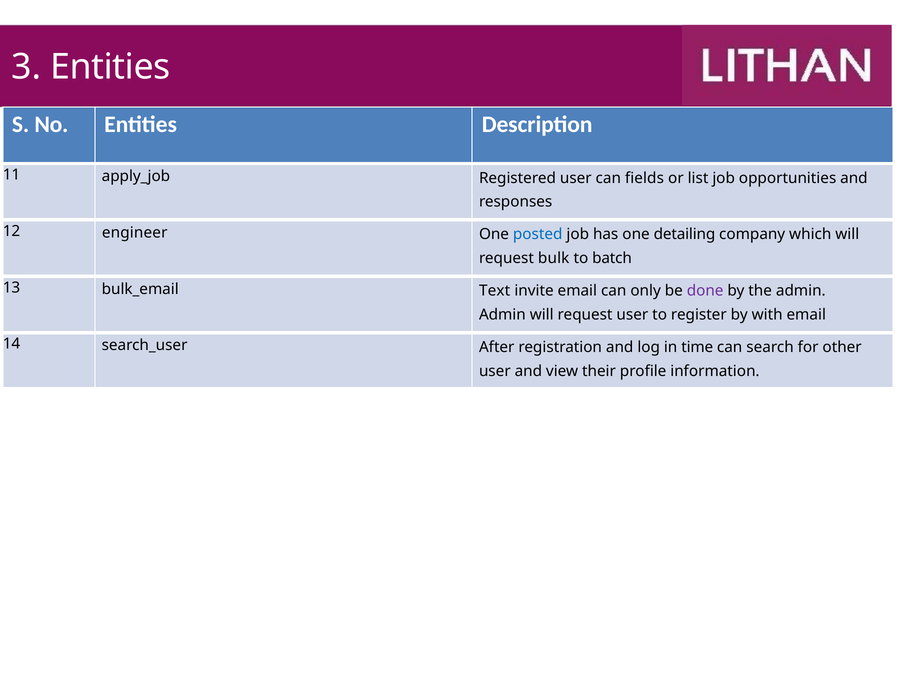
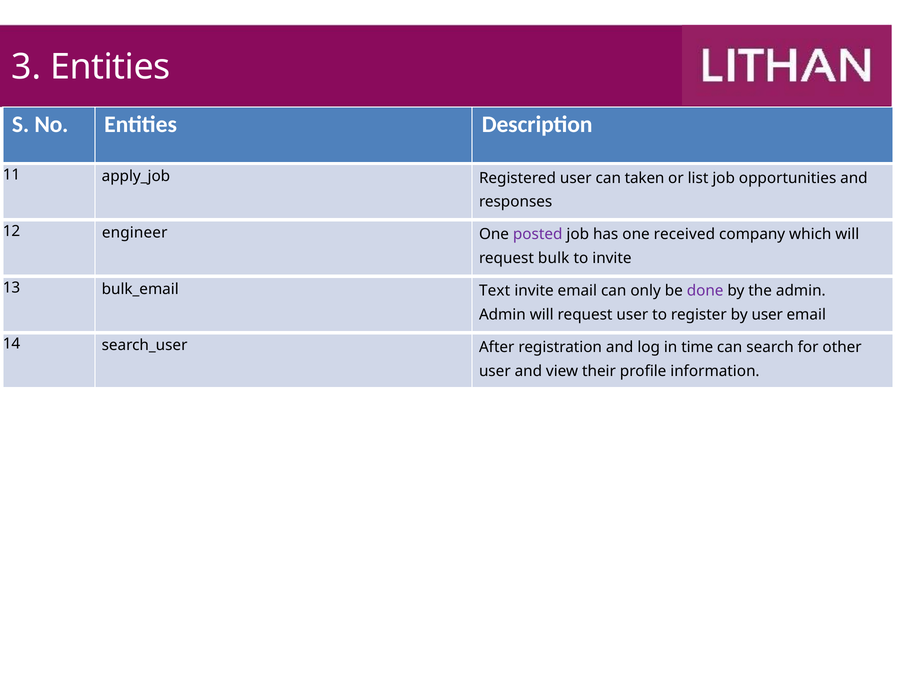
fields: fields -> taken (645, 178)
posted colour: blue -> purple (538, 234)
detailing: detailing -> received (684, 234)
to batch: batch -> invite (612, 258)
by with: with -> user (767, 315)
